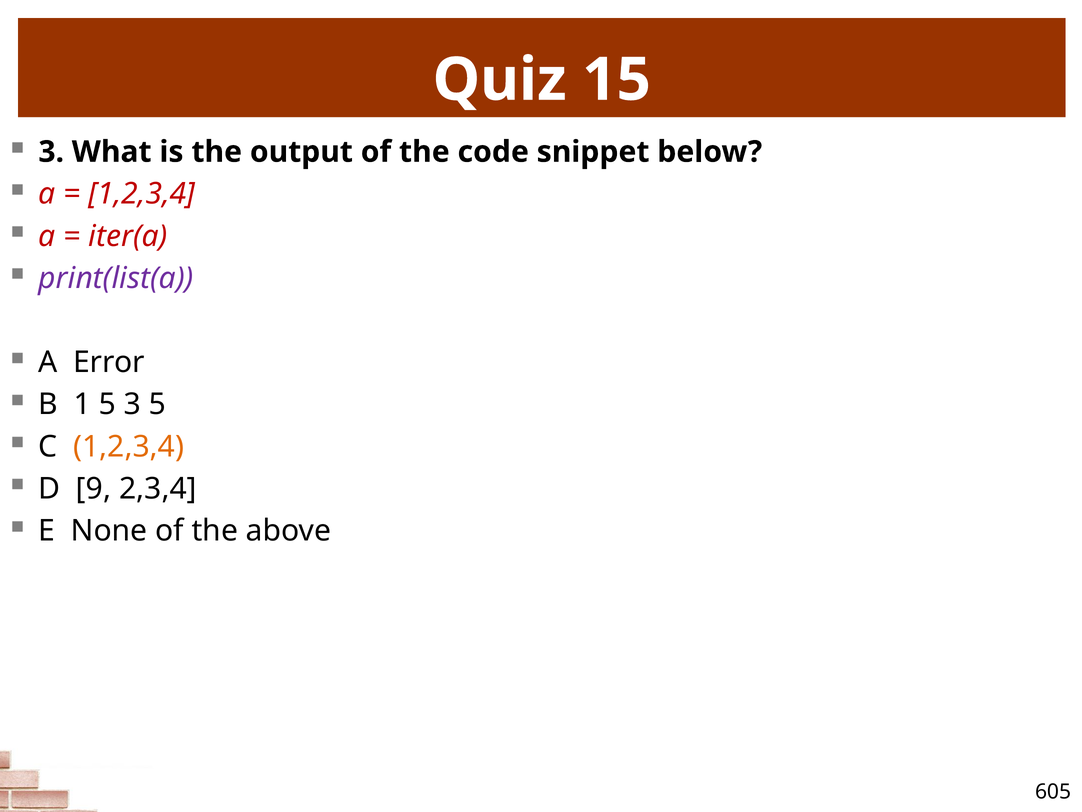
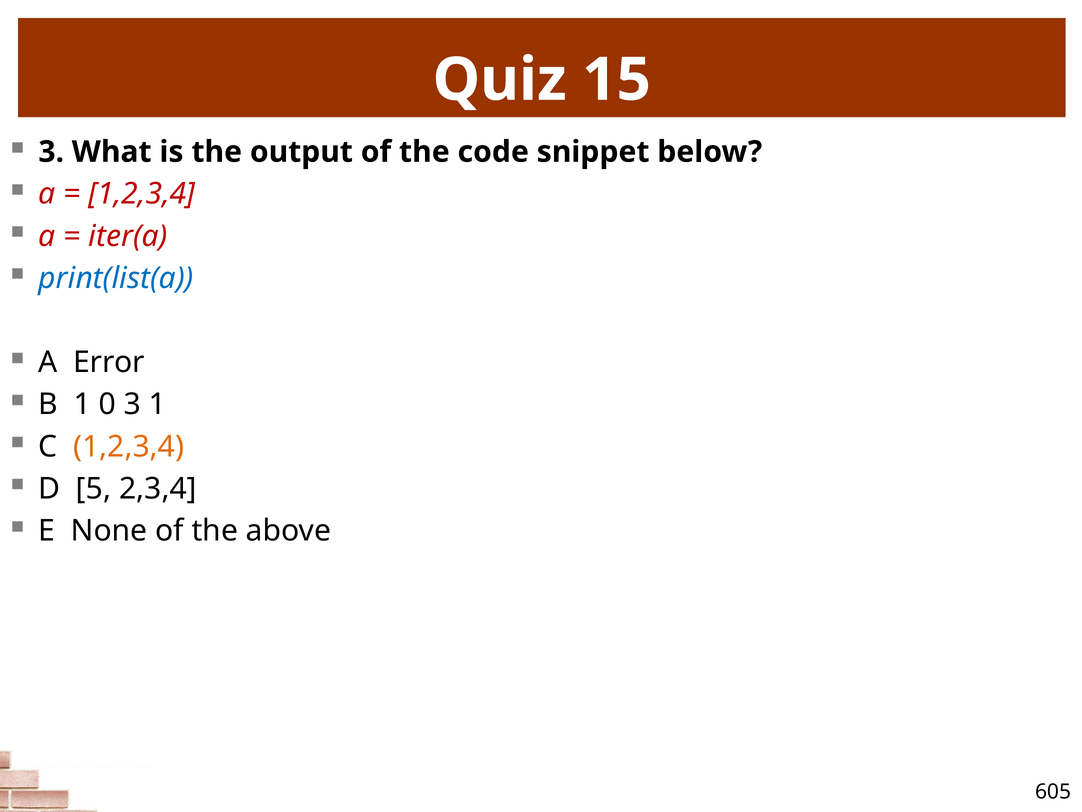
print(list(a colour: purple -> blue (116, 278)
1 5: 5 -> 0 (107, 404)
3 5: 5 -> 1 (157, 404)
9: 9 -> 5 (94, 488)
